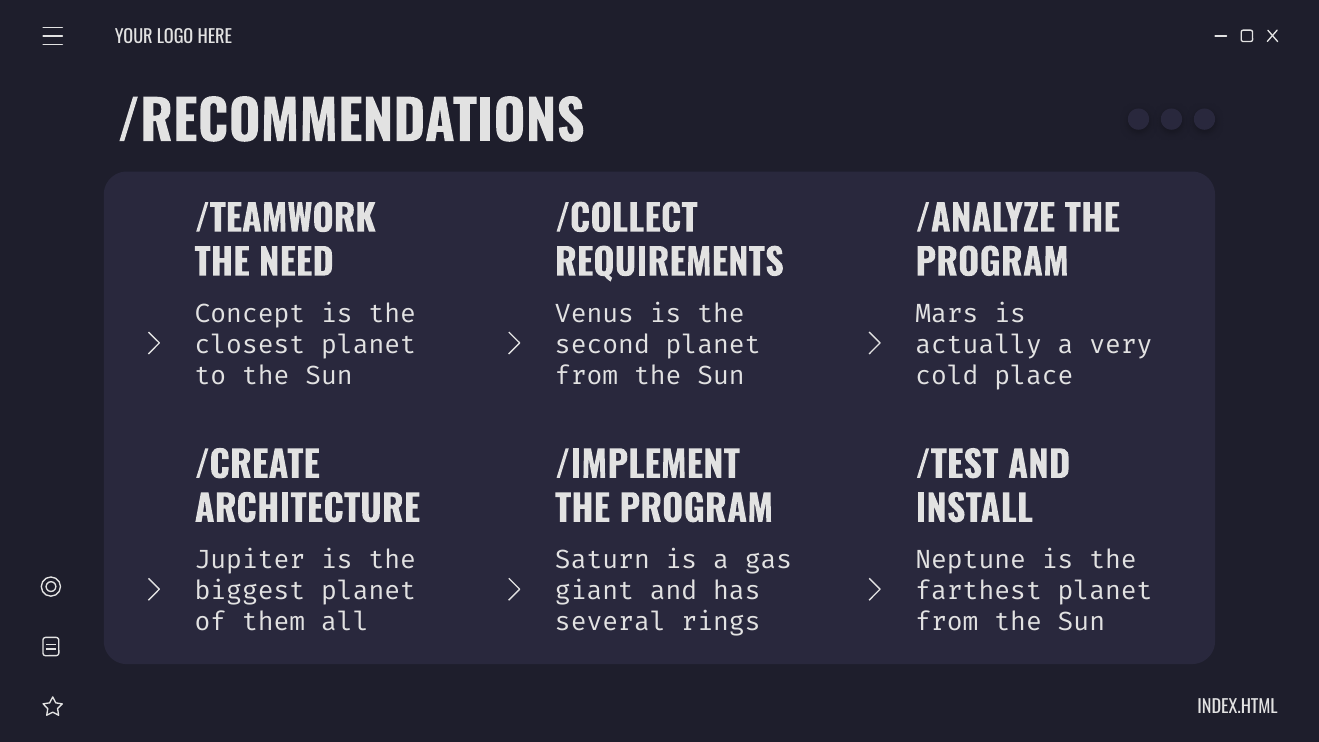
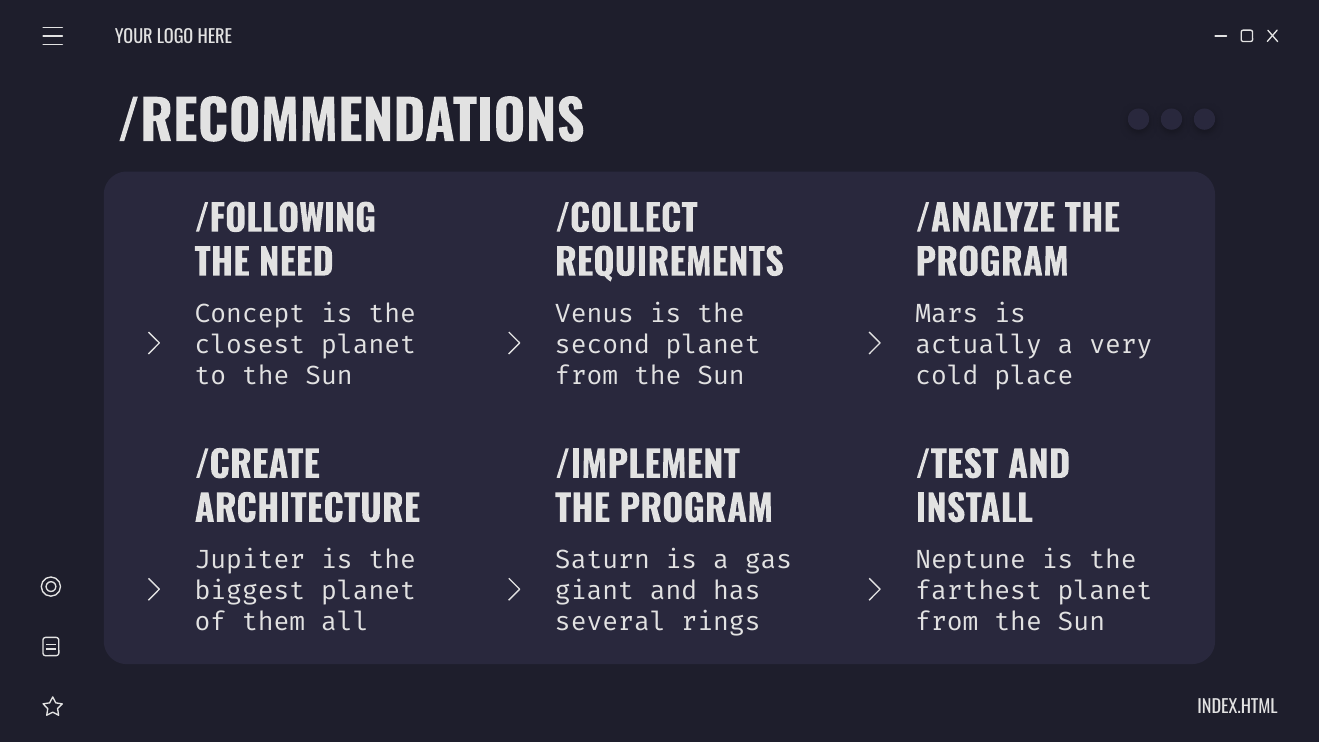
/TEAMWORK: /TEAMWORK -> /FOLLOWING (285, 220)
